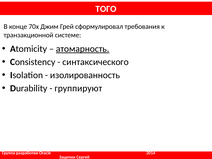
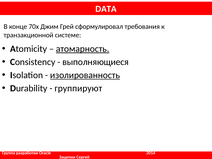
ТОГО: ТОГО -> DATA (106, 9)
синтаксического: синтаксического -> выполняющиеся (96, 62)
изолированность underline: none -> present (85, 75)
